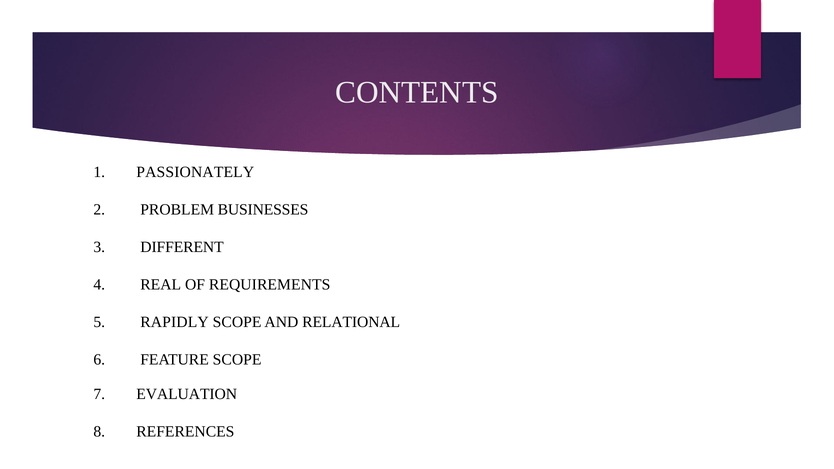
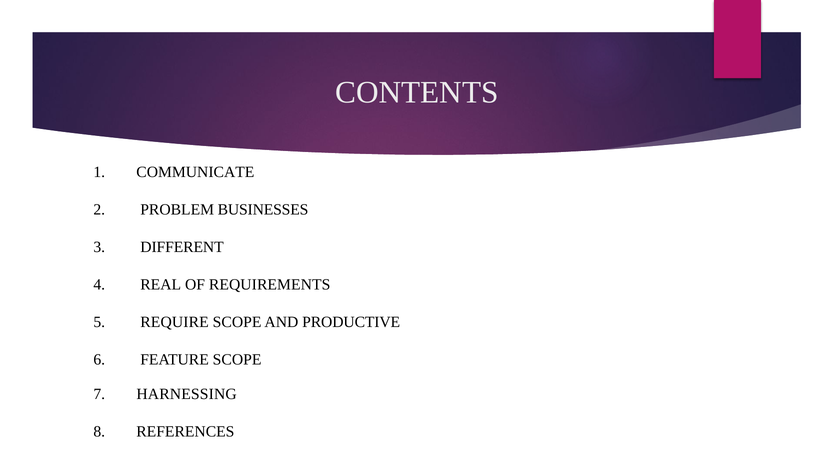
PASSIONATELY: PASSIONATELY -> COMMUNICATE (195, 172)
RAPIDLY: RAPIDLY -> REQUIRE (175, 322)
RELATIONAL: RELATIONAL -> PRODUCTIVE (351, 322)
EVALUATION: EVALUATION -> HARNESSING (187, 394)
